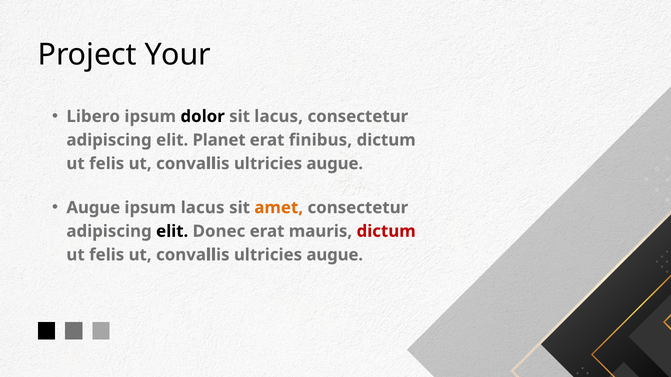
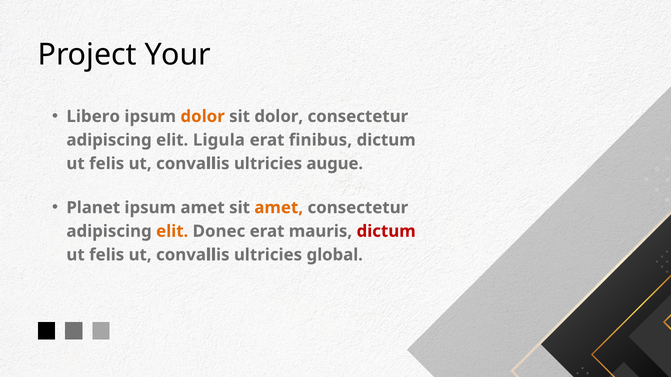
dolor colour: black -> orange (203, 117)
sit lacus: lacus -> dolor (279, 117)
Planet: Planet -> Ligula (219, 140)
Augue: Augue -> Planet (93, 208)
ipsum lacus: lacus -> amet (203, 208)
elit colour: black -> orange (172, 231)
augue: augue -> global (335, 255)
